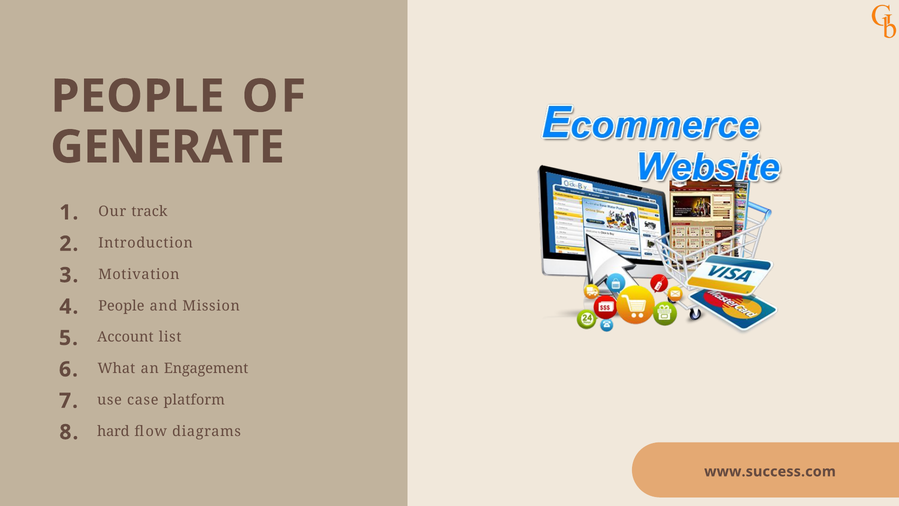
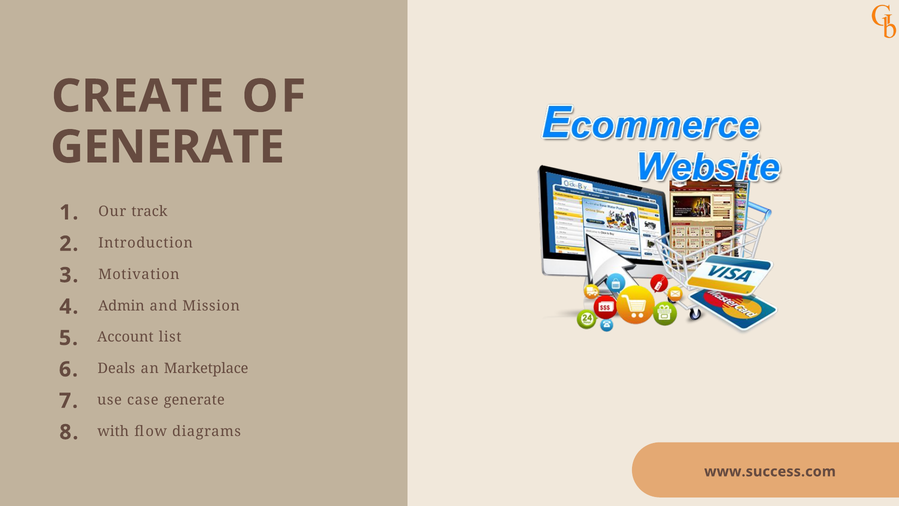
PEOPLE: PEOPLE -> CREATE (138, 96)
4 People: People -> Admin (121, 306)
What: What -> Deals (116, 368)
Engagement: Engagement -> Marketplace (206, 368)
case platform: platform -> generate (194, 400)
hard: hard -> with (113, 431)
